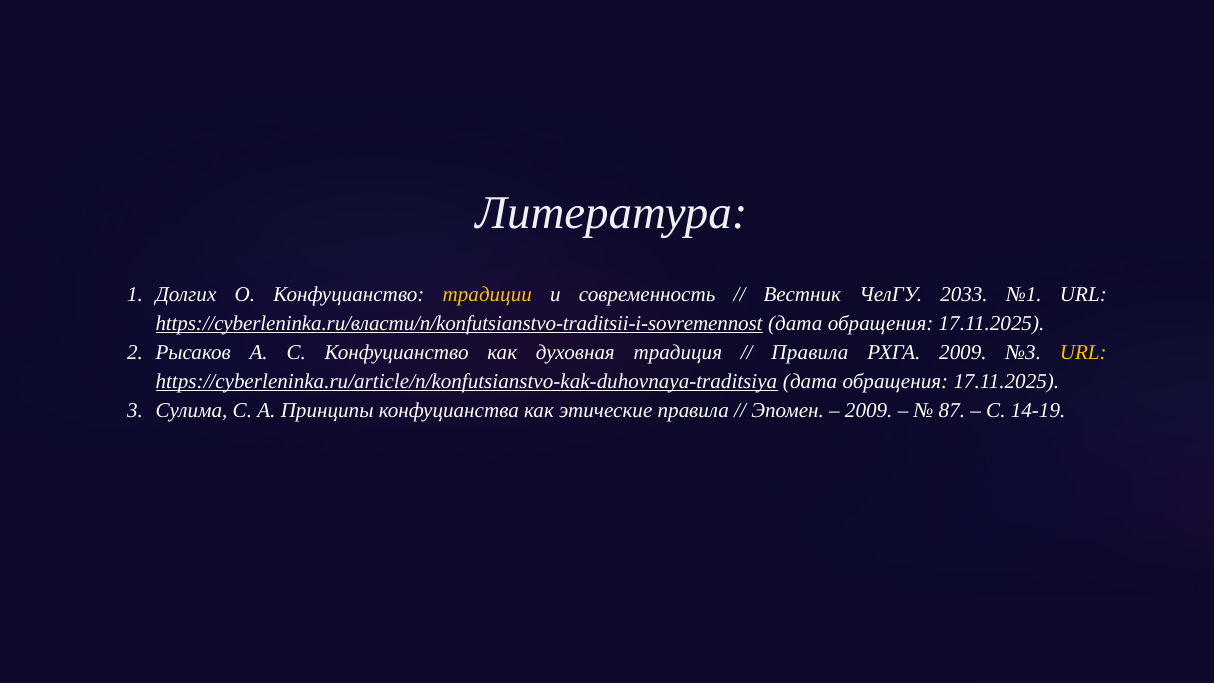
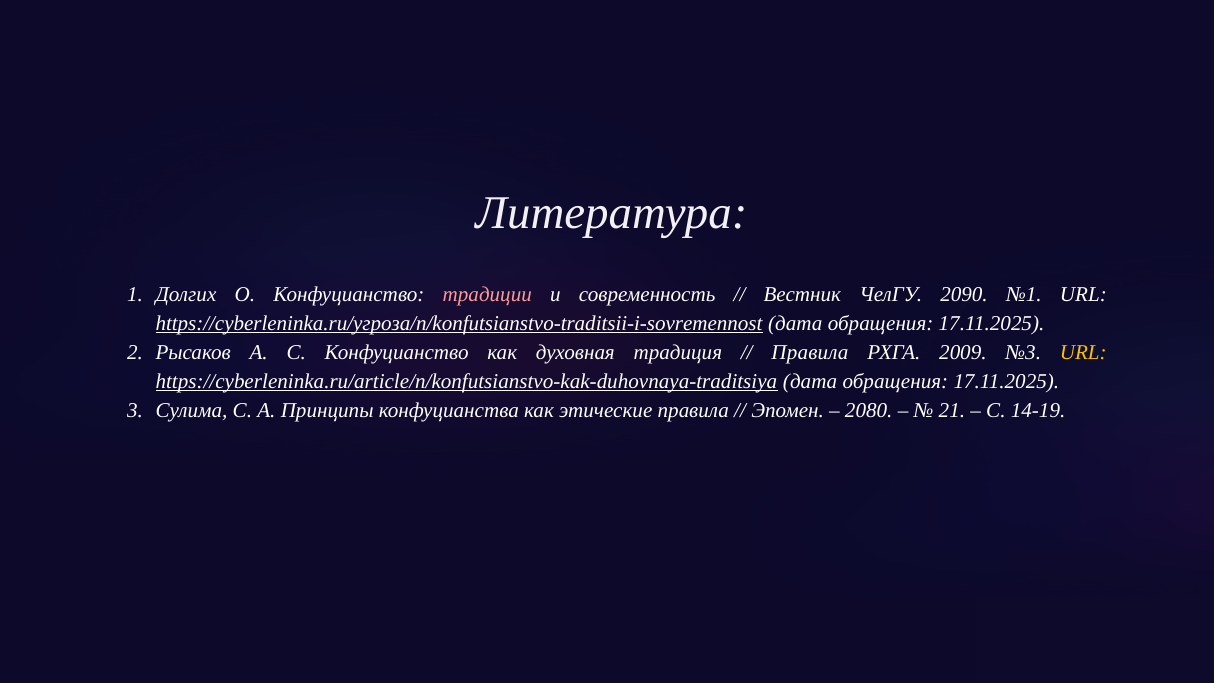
традиции colour: yellow -> pink (487, 294)
2033: 2033 -> 2090 (964, 294)
https://cyberleninka.ru/власти/n/konfutsianstvo-traditsii-i-sovremennost: https://cyberleninka.ru/власти/n/konfutsianstvo-traditsii-i-sovremennost -> https://cyberleninka.ru/угроза/n/konfutsianstvo-traditsii-i-sovremennost (459, 323)
2009: 2009 -> 2080 (869, 411)
87: 87 -> 21 (952, 411)
